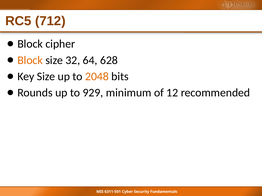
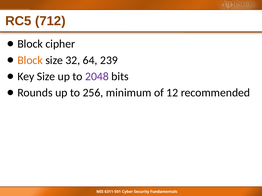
628: 628 -> 239 (109, 60)
2048 colour: orange -> purple (97, 77)
929: 929 -> 256 (93, 93)
